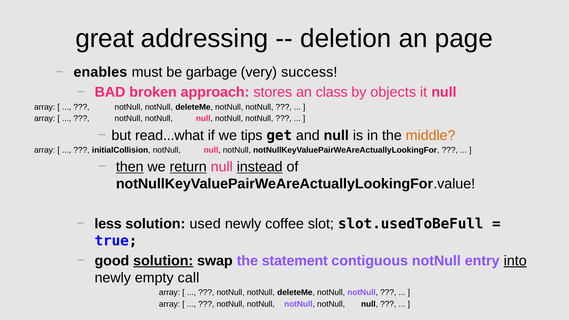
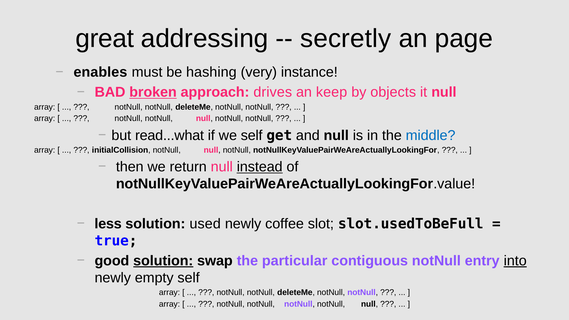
deletion: deletion -> secretly (346, 38)
garbage: garbage -> hashing (211, 72)
success: success -> instance (309, 72)
broken underline: none -> present (153, 92)
stores: stores -> drives (273, 92)
class: class -> keep (332, 92)
we tips: tips -> self (252, 135)
middle colour: orange -> blue (431, 135)
then underline: present -> none (130, 167)
return underline: present -> none (188, 167)
statement: statement -> particular (295, 261)
empty call: call -> self (189, 278)
